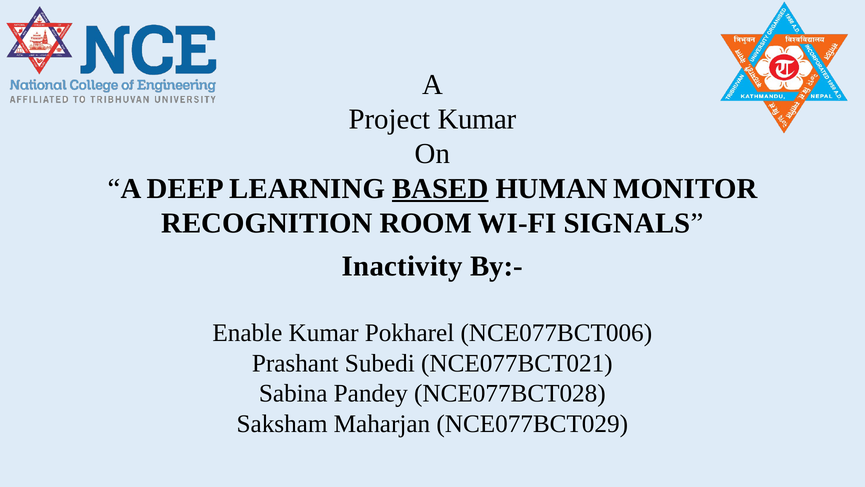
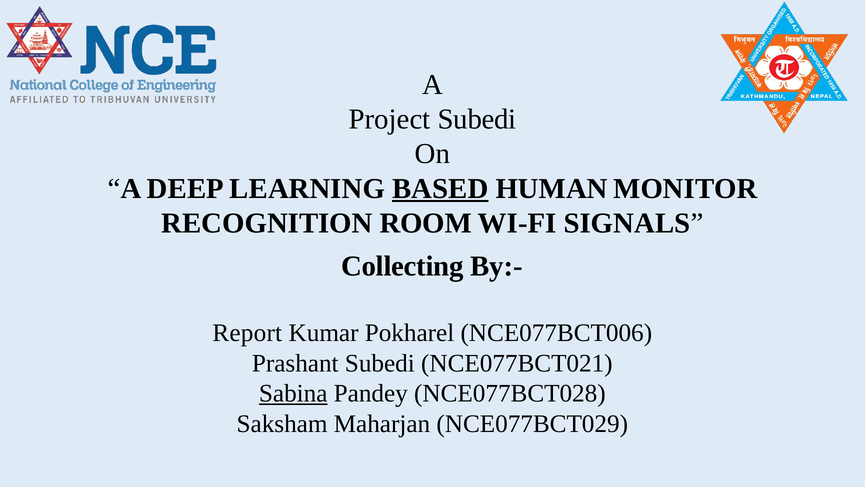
Project Kumar: Kumar -> Subedi (477, 119)
Inactivity: Inactivity -> Collecting (402, 266)
Enable: Enable -> Report (247, 333)
Sabina underline: none -> present (293, 393)
